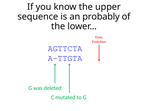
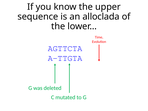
probably: probably -> alloclada (101, 17)
